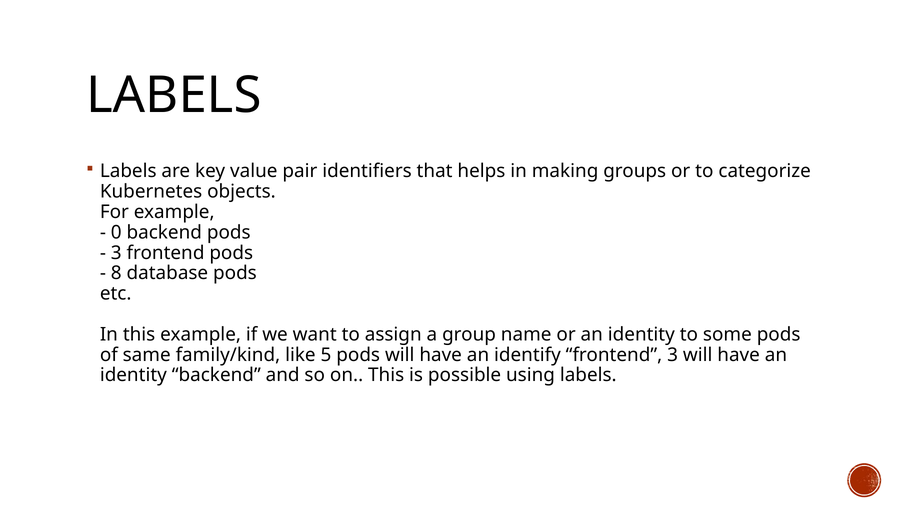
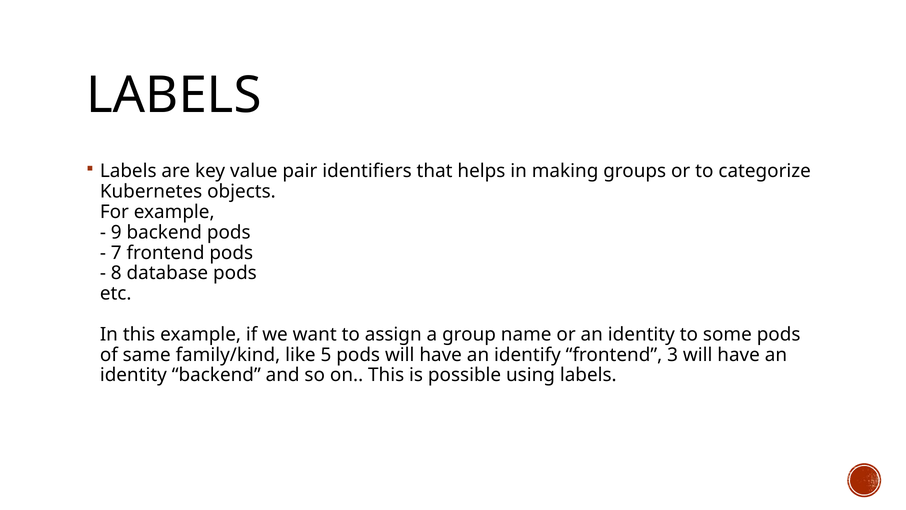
0: 0 -> 9 (116, 232)
3: 3 -> 7 (116, 253)
